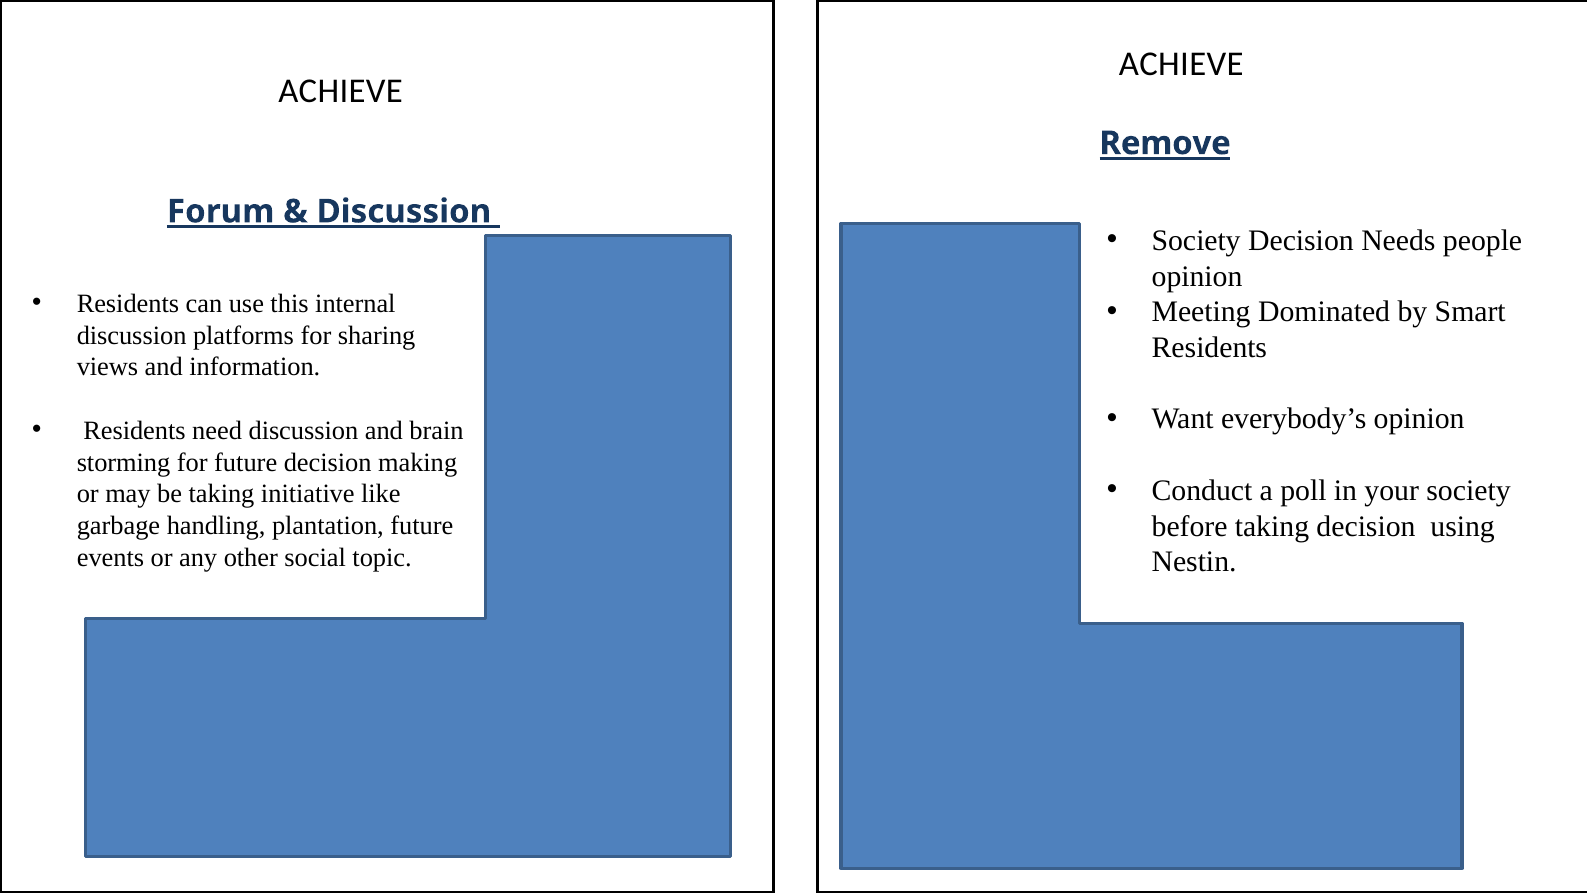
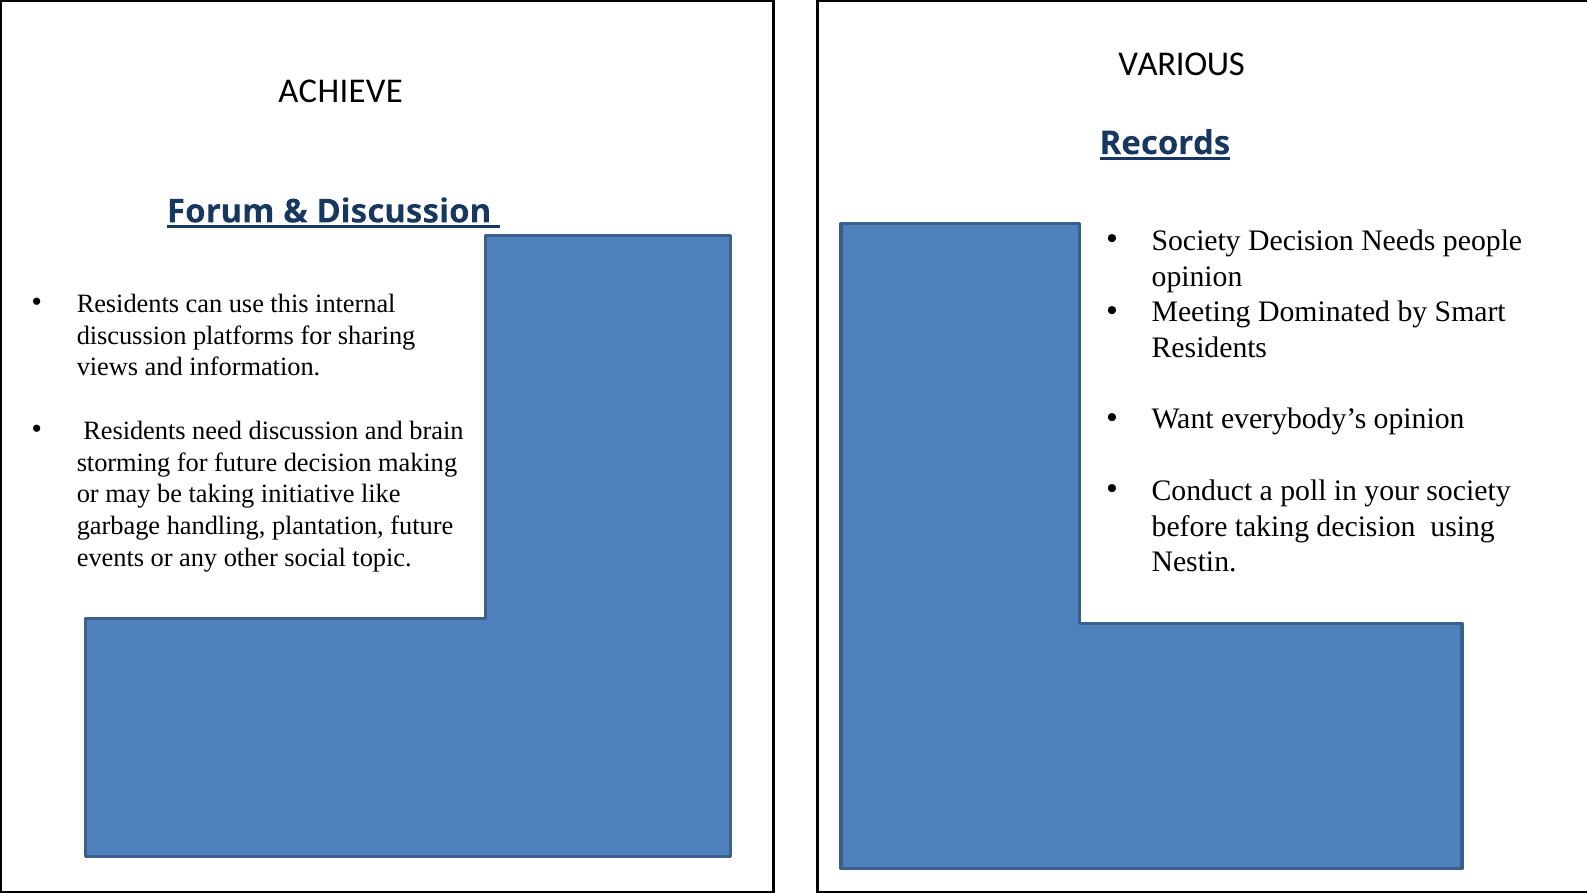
ACHIEVE: ACHIEVE -> VARIOUS (1182, 64)
Remove: Remove -> Records (1165, 143)
